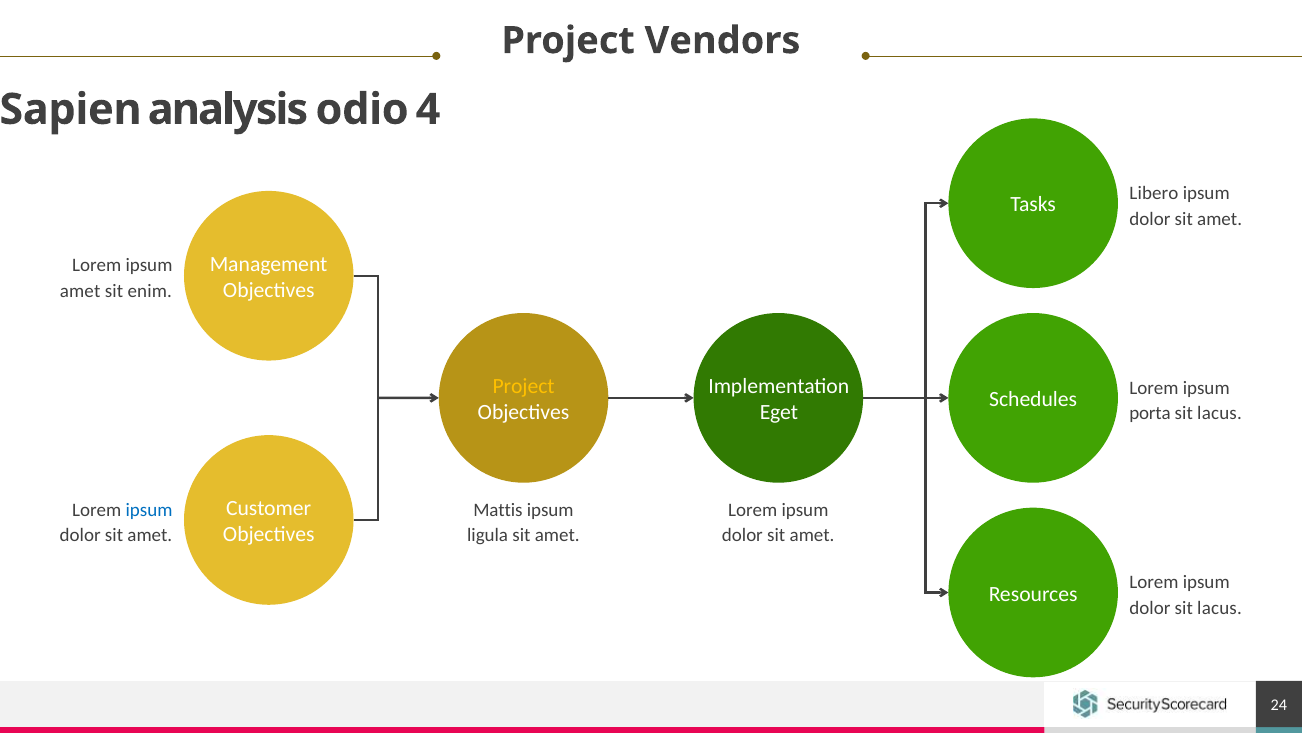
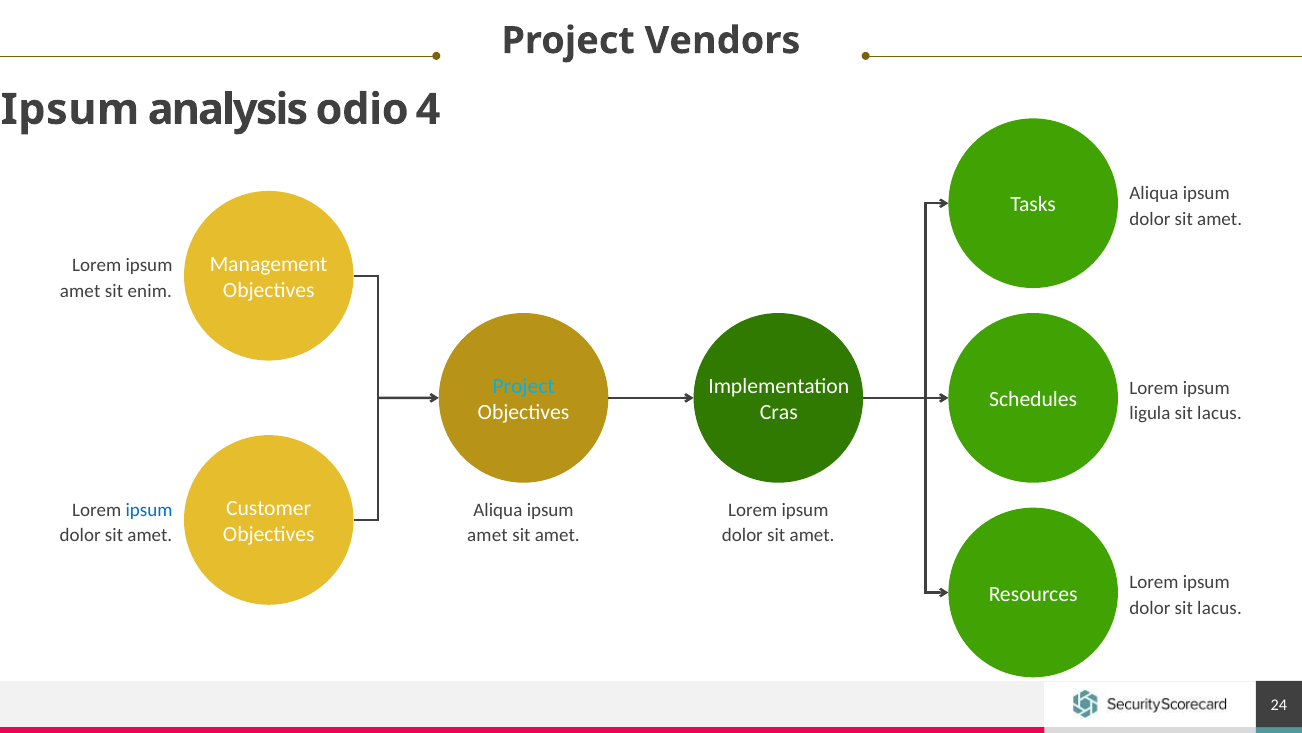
Sapien: Sapien -> Ipsum (70, 109)
Libero: Libero -> Aliqua (1154, 193)
Project colour: yellow -> light blue (524, 386)
Eget: Eget -> Cras (779, 412)
porta: porta -> ligula (1150, 413)
Mattis: Mattis -> Aliqua (498, 509)
ligula: ligula -> amet (487, 535)
